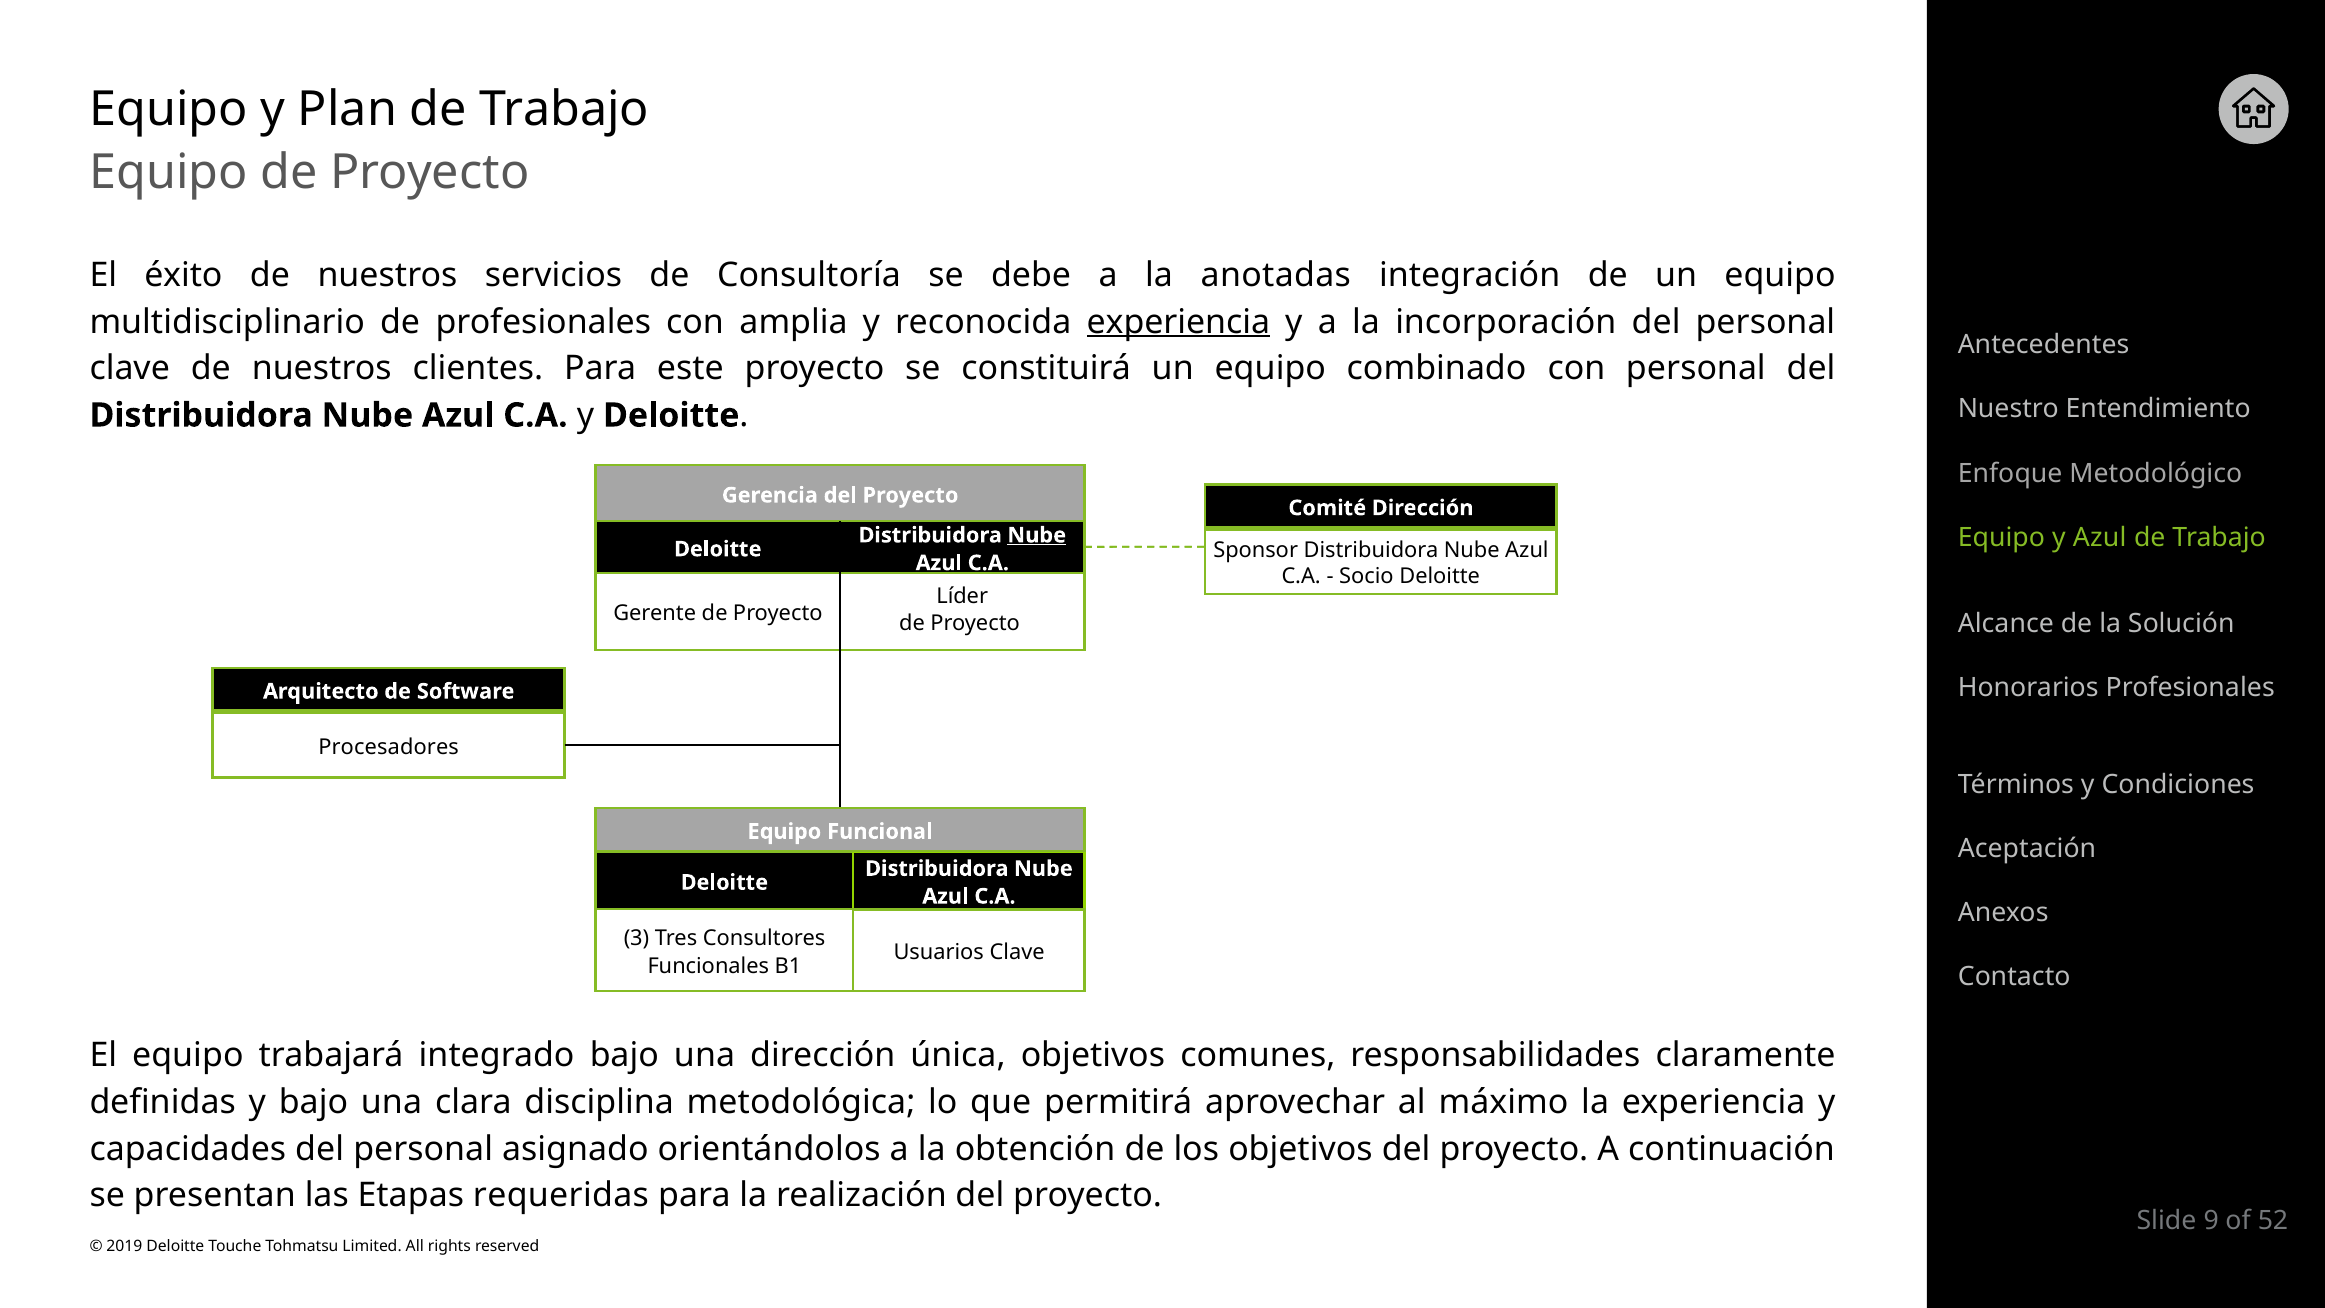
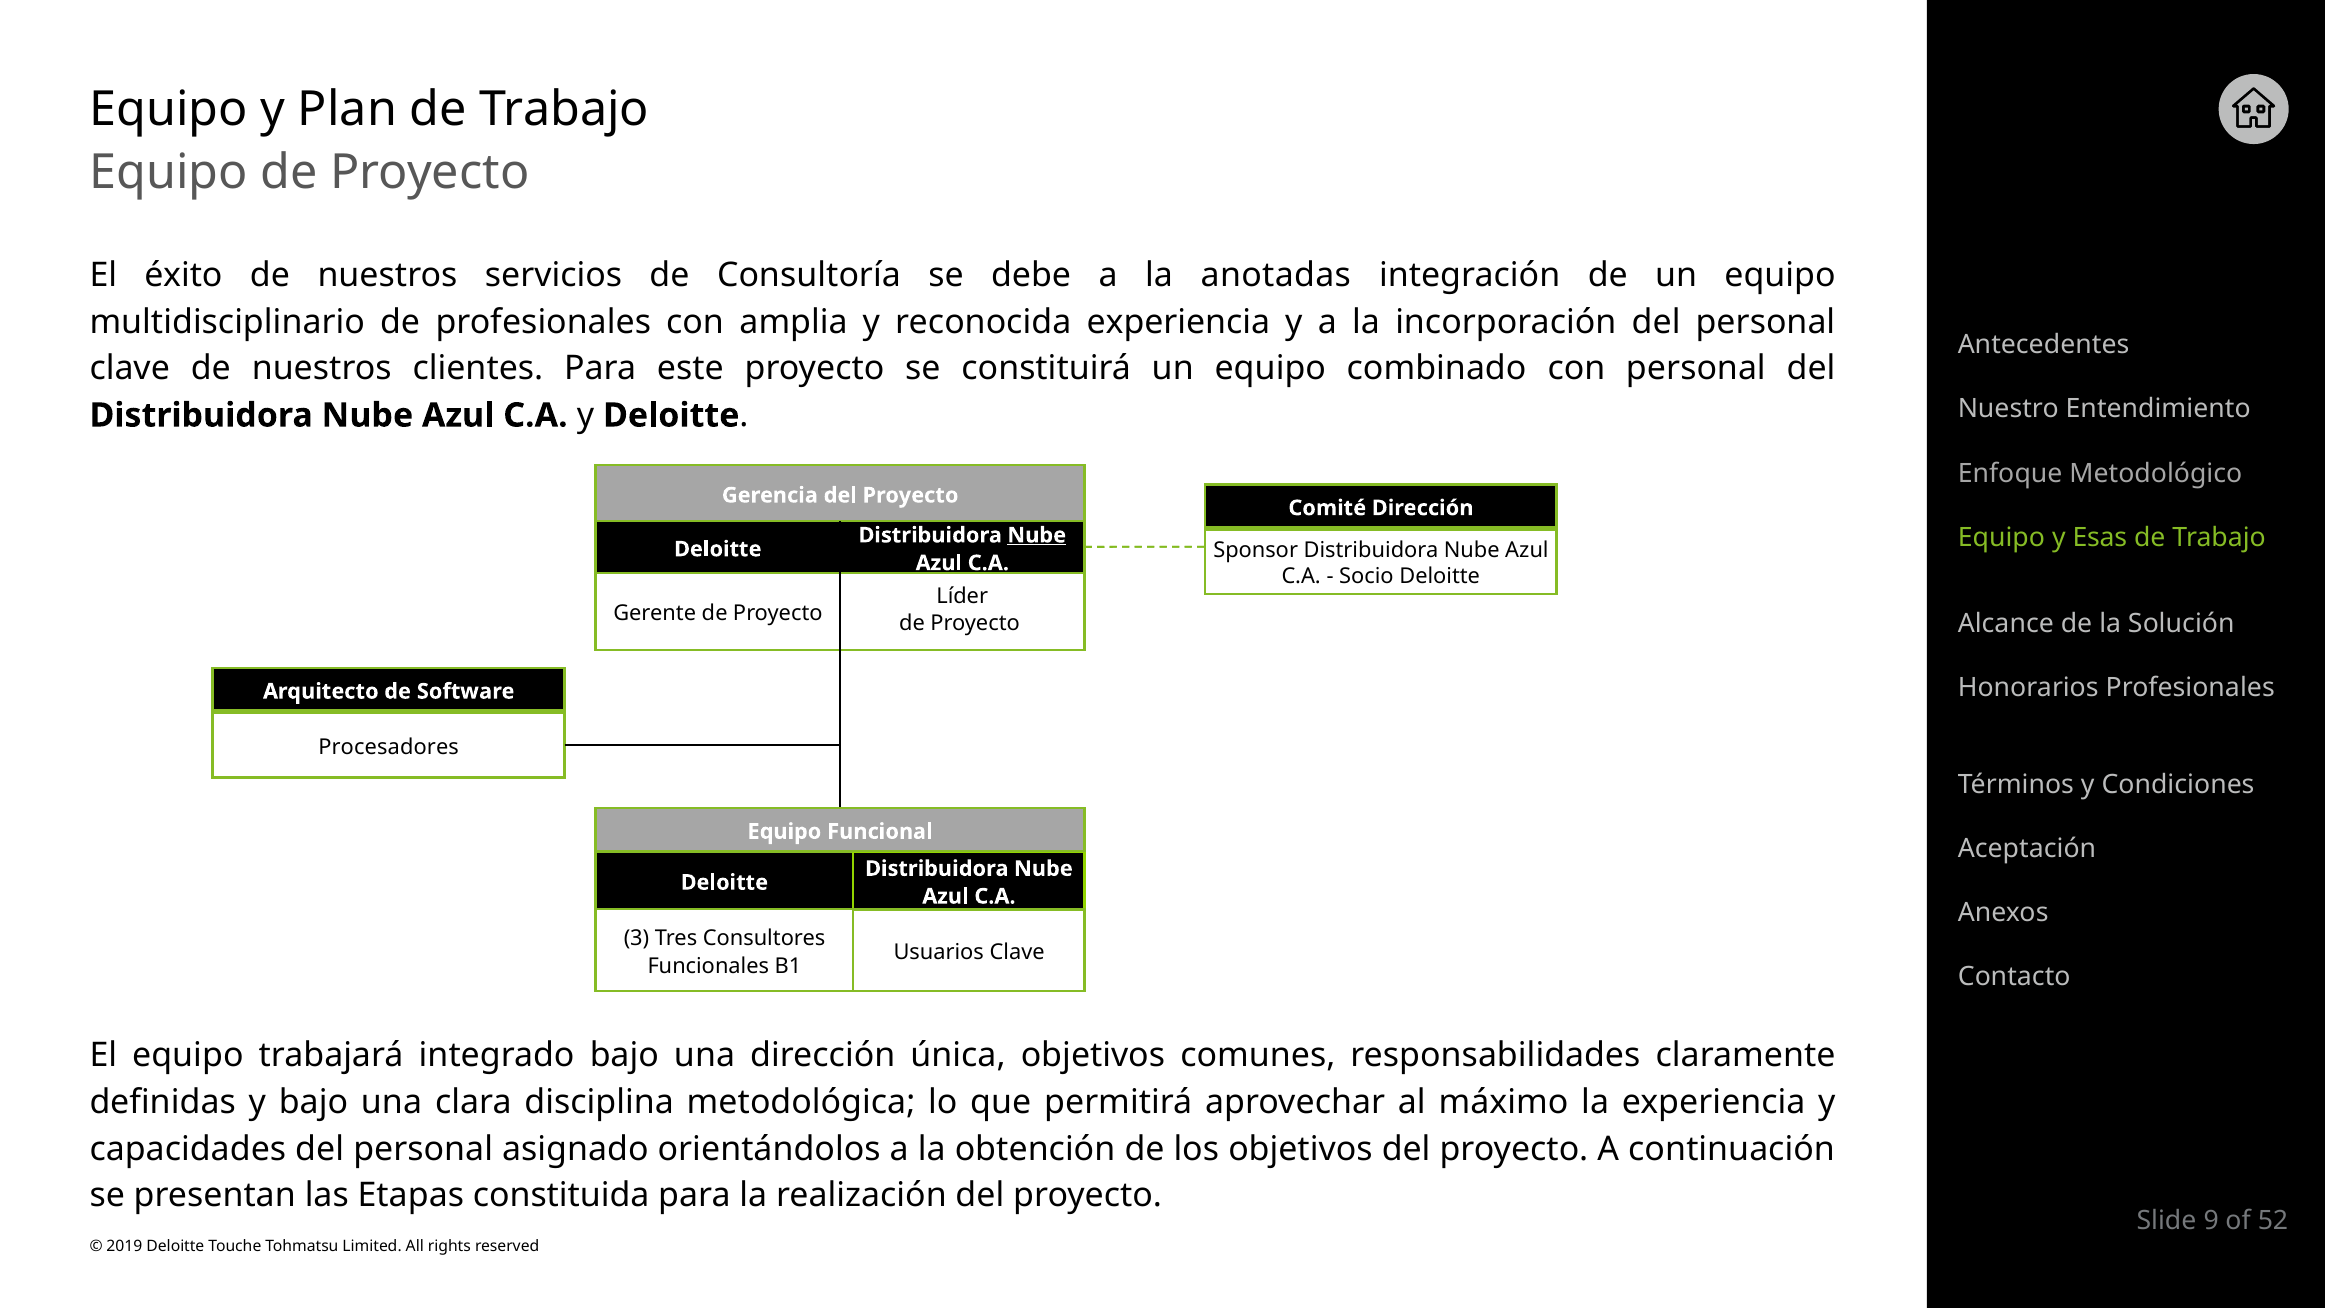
experiencia underline: present -> none (1178, 322)
y Azul: Azul -> Esas (2100, 537)
requeridas: requeridas -> constituida (561, 1196)
